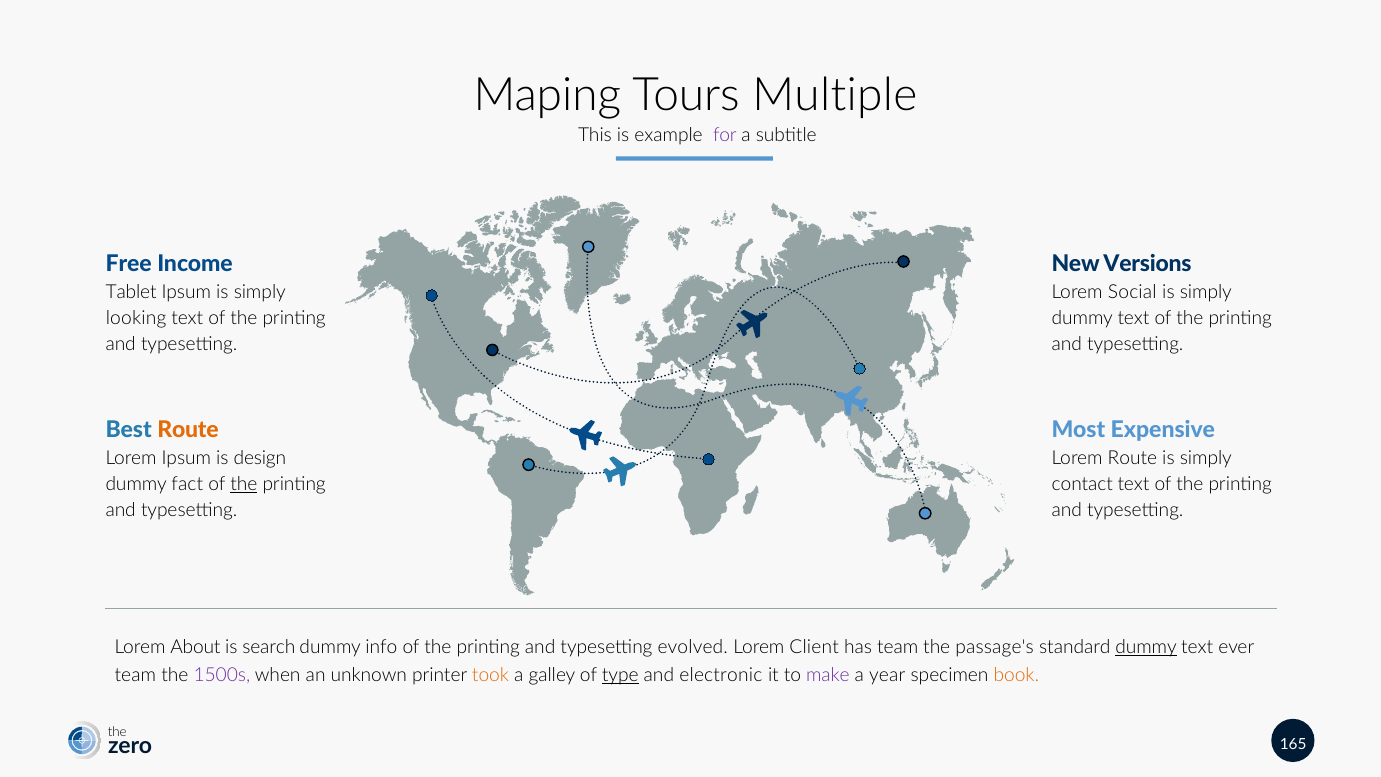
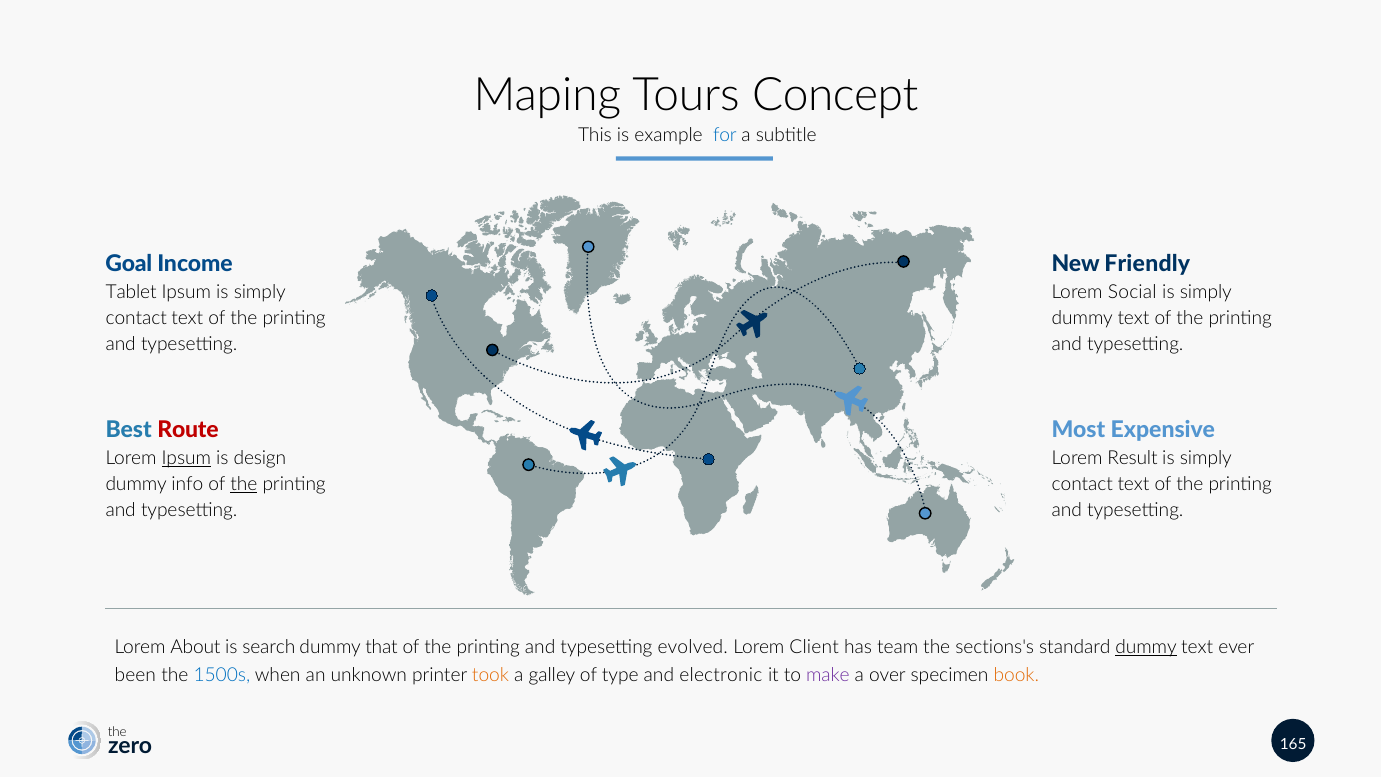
Multiple: Multiple -> Concept (835, 96)
for colour: purple -> blue (725, 135)
Free: Free -> Goal (129, 264)
Versions: Versions -> Friendly (1147, 264)
looking: looking -> contact (136, 318)
Route colour: orange -> red (188, 430)
Ipsum underline: none -> present (186, 458)
Lorem Route: Route -> Result (1132, 458)
fact: fact -> info (187, 484)
info: info -> that (382, 647)
passage's: passage's -> sections's (995, 647)
team: team -> been (135, 675)
1500s colour: purple -> blue (222, 675)
type underline: present -> none (620, 675)
year: year -> over (887, 675)
